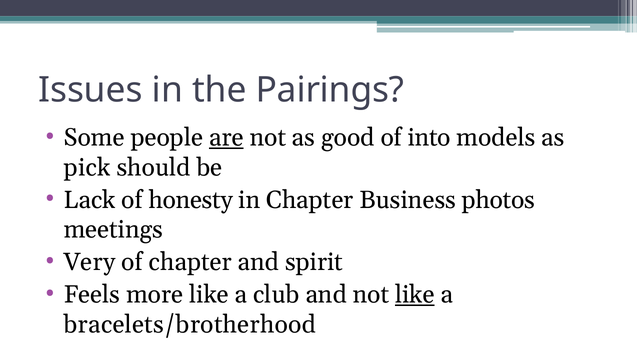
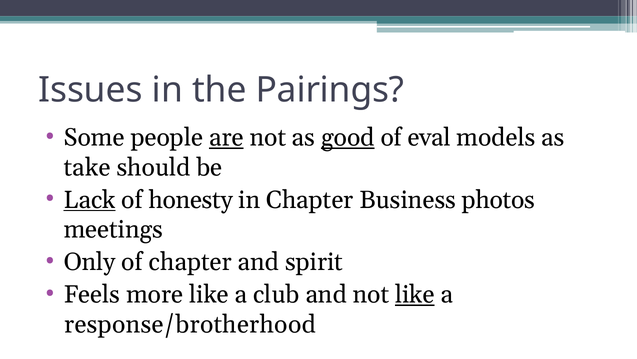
good underline: none -> present (348, 137)
into: into -> eval (429, 137)
pick: pick -> take (87, 167)
Lack underline: none -> present (90, 199)
Very: Very -> Only (90, 262)
bracelets/brotherhood: bracelets/brotherhood -> response/brotherhood (190, 324)
